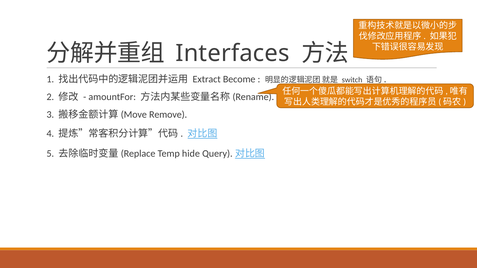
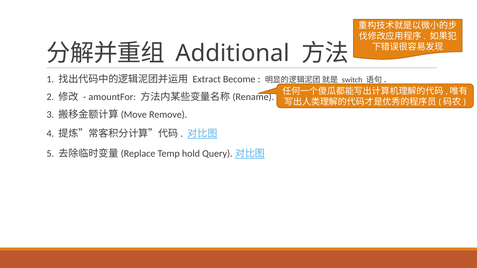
Interfaces: Interfaces -> Additional (233, 53)
hide: hide -> hold (191, 154)
